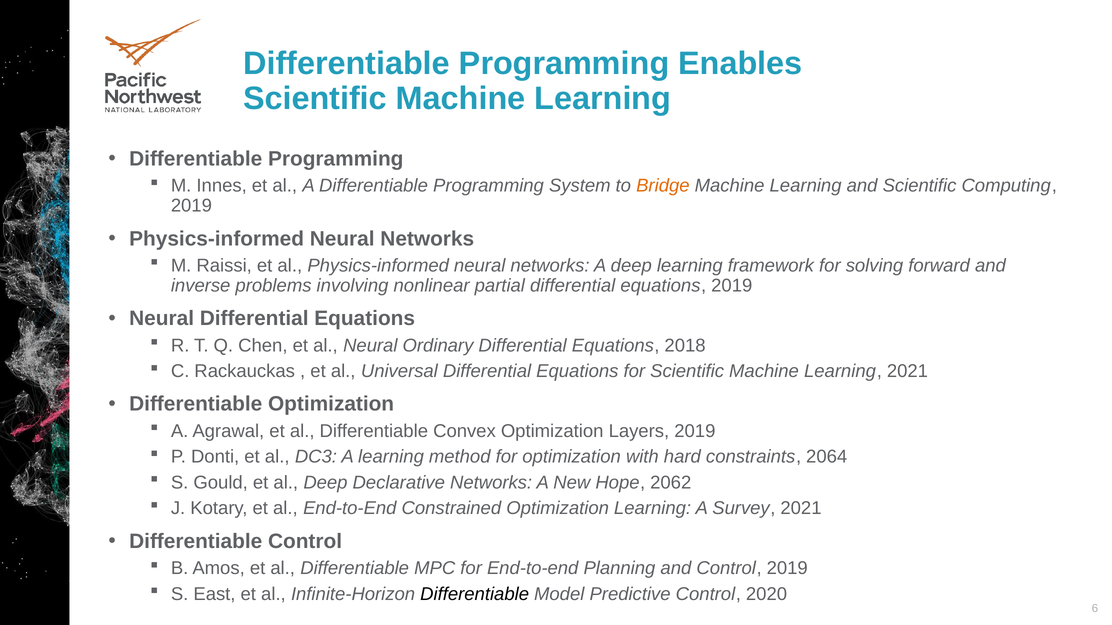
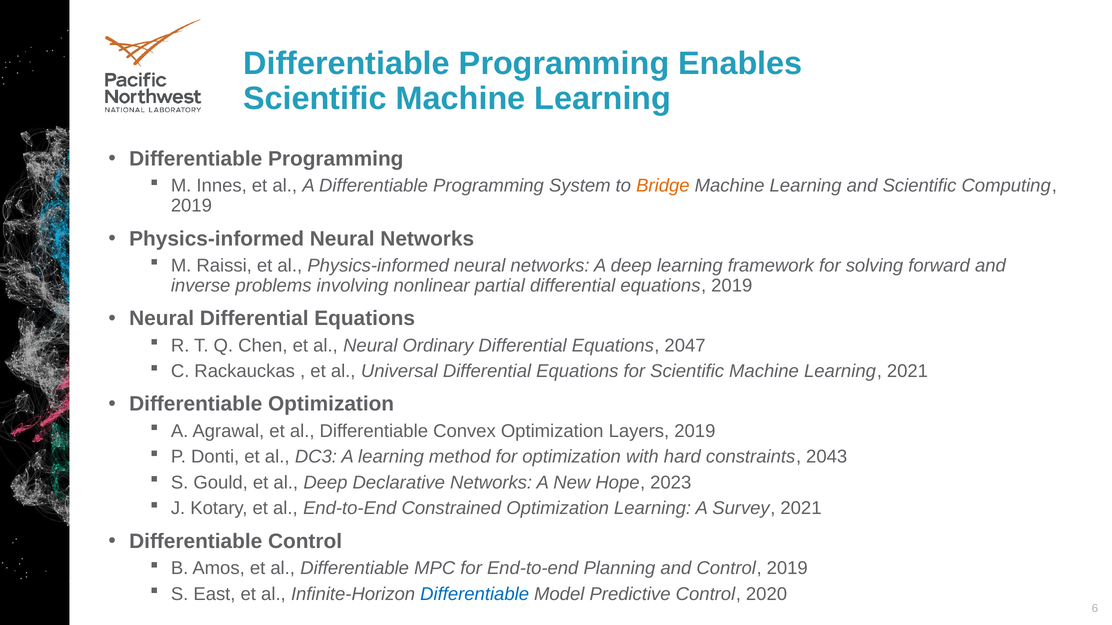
2018: 2018 -> 2047 (685, 346)
2064: 2064 -> 2043 (827, 457)
2062: 2062 -> 2023 (671, 483)
Differentiable colour: black -> blue (475, 594)
